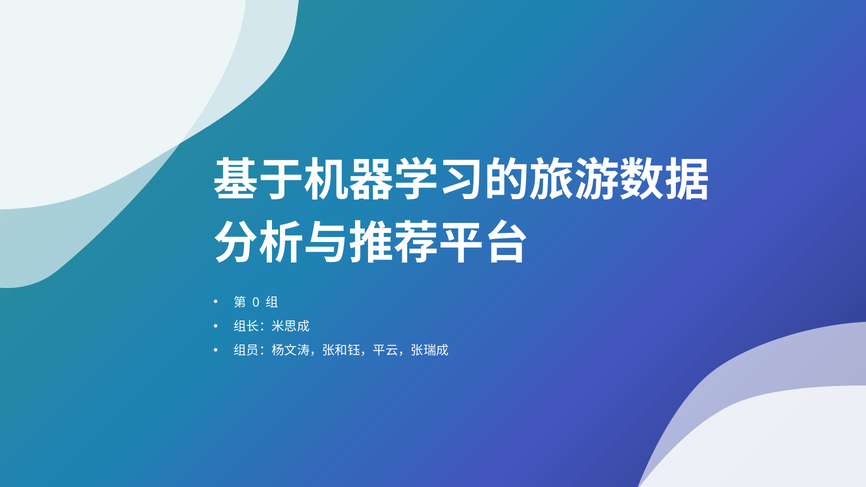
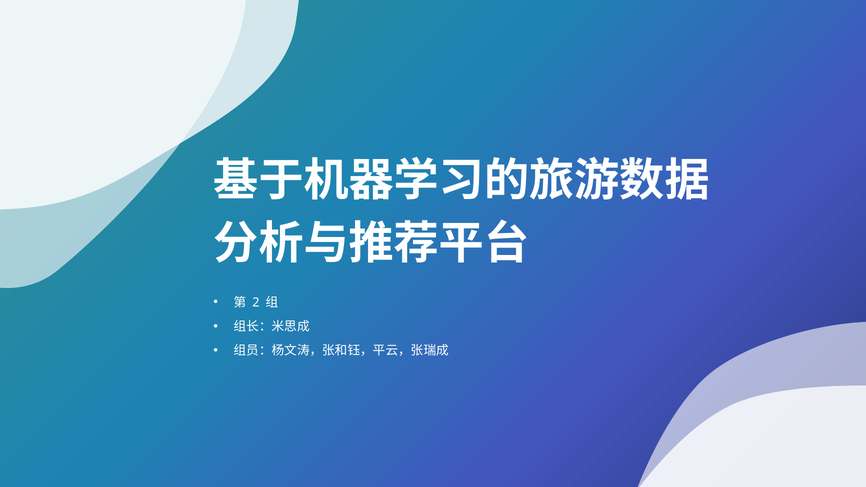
0: 0 -> 2 (256, 302)
